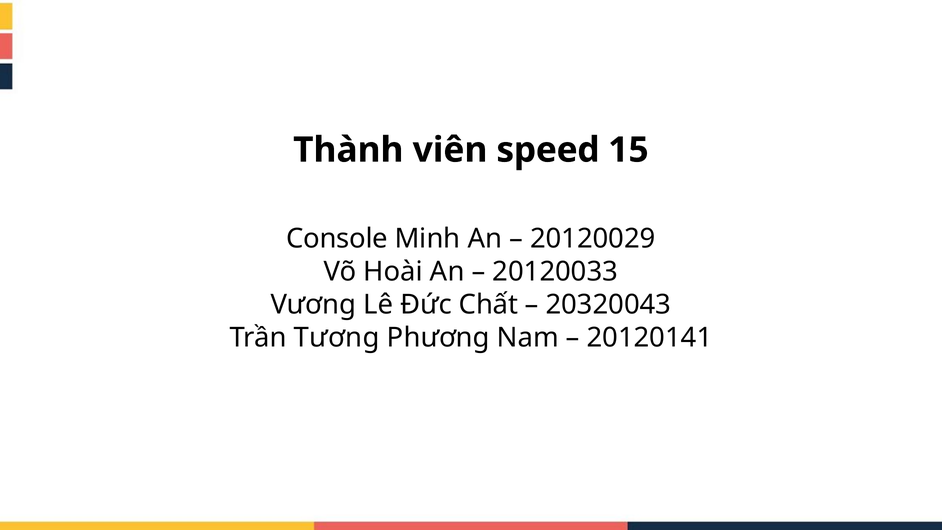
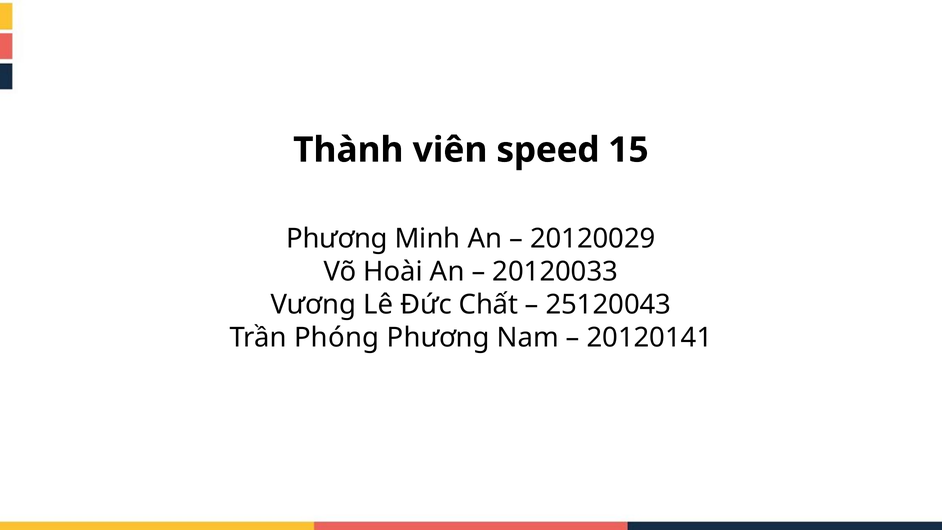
Console: Console -> Phương (337, 239)
20320043: 20320043 -> 25120043 (608, 305)
Tương: Tương -> Phóng (337, 338)
